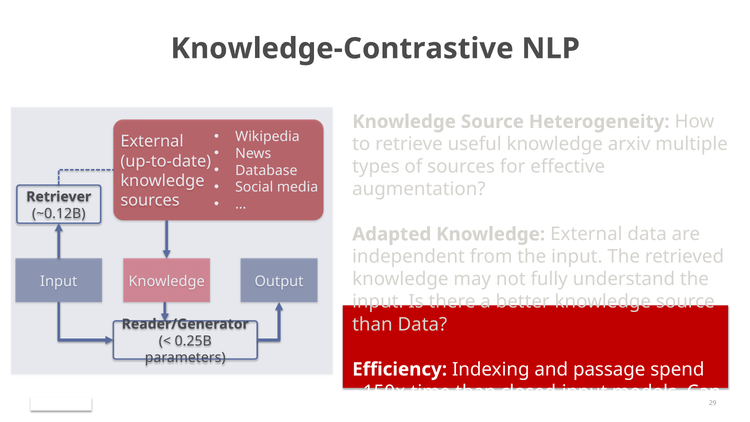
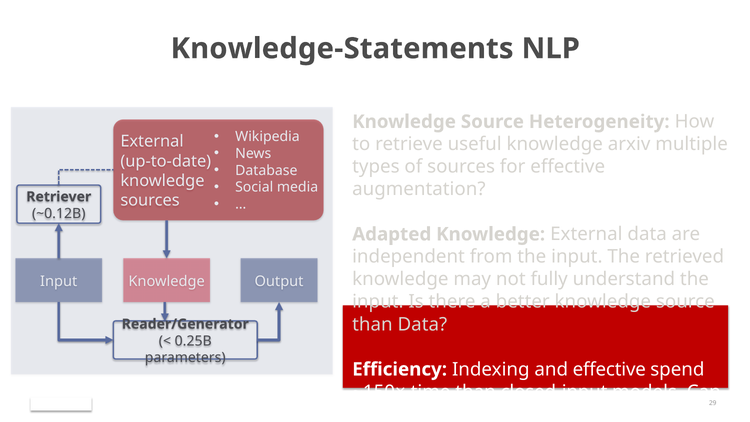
Knowledge-Contrastive: Knowledge-Contrastive -> Knowledge-Statements (342, 49)
and passage: passage -> effective (609, 369)
